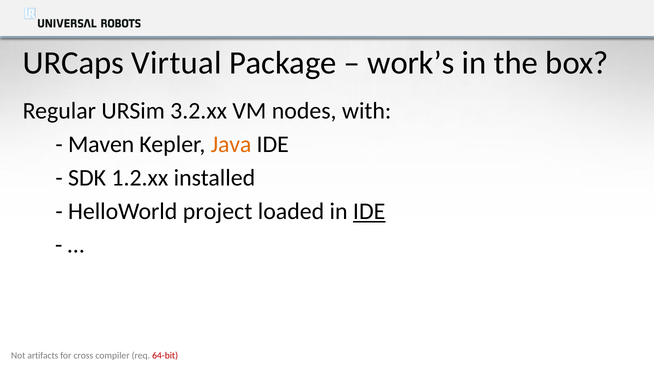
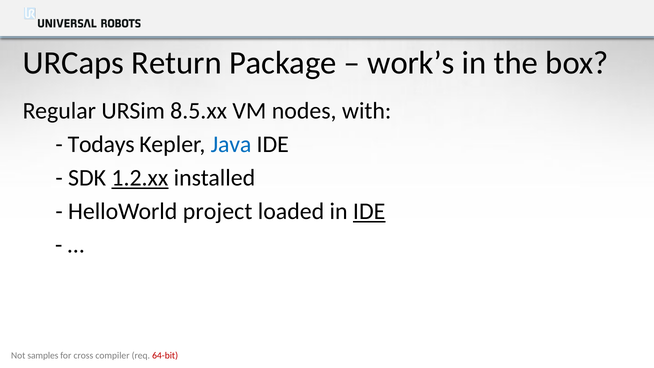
Virtual: Virtual -> Return (177, 63)
3.2.xx: 3.2.xx -> 8.5.xx (199, 111)
Maven: Maven -> Todays (101, 144)
Java colour: orange -> blue (231, 144)
1.2.xx underline: none -> present (140, 178)
artifacts: artifacts -> samples (43, 355)
